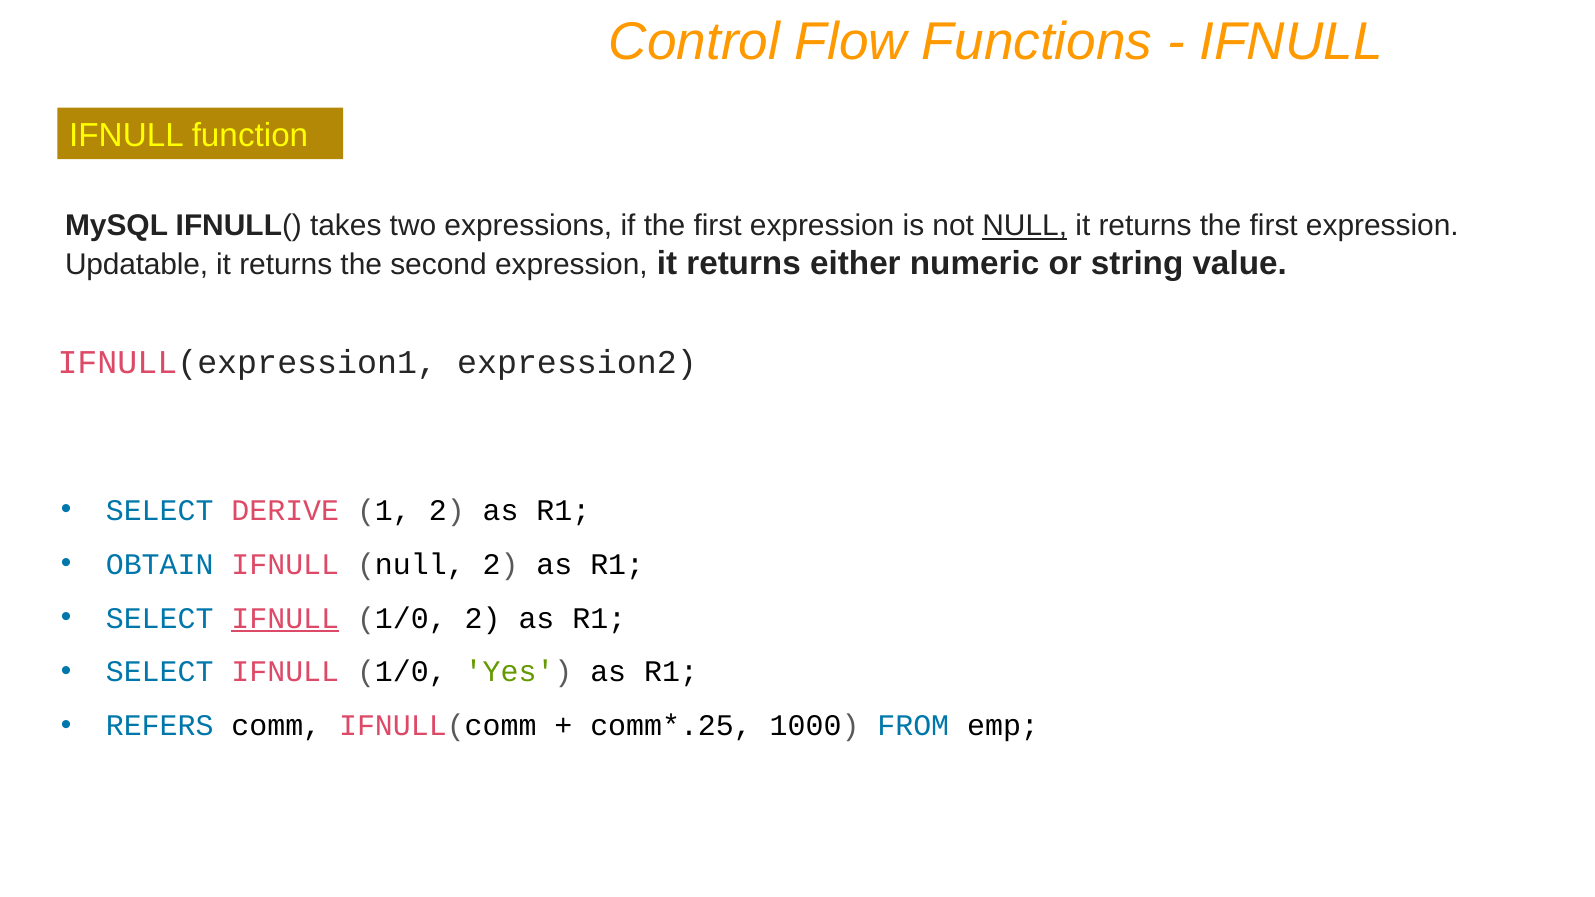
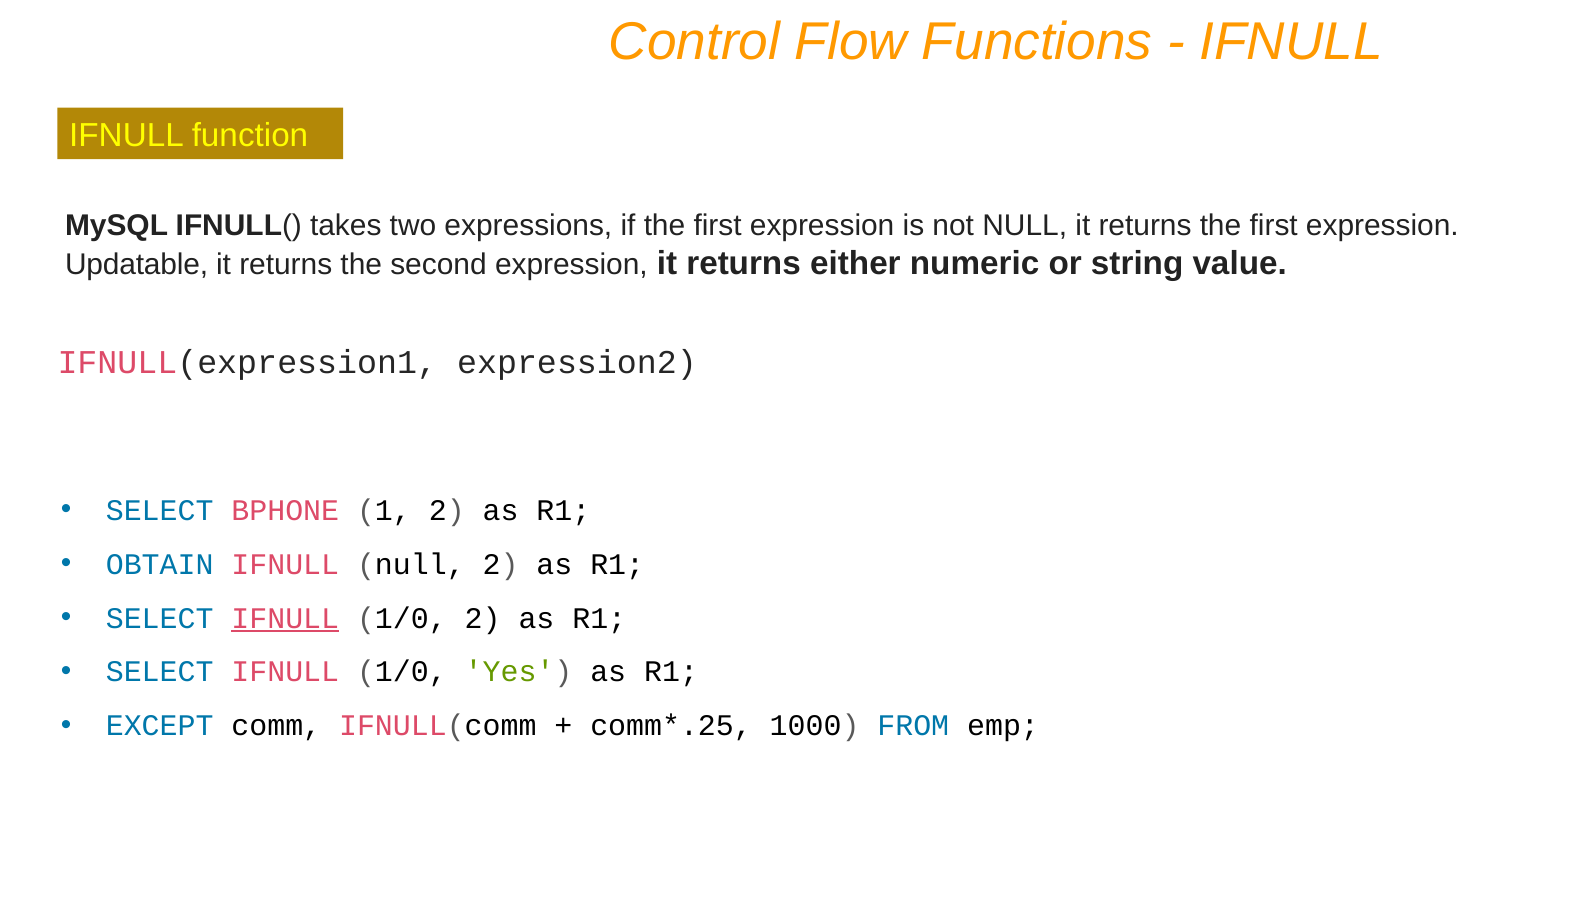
NULL underline: present -> none (1025, 226)
DERIVE: DERIVE -> BPHONE (285, 511)
REFERS: REFERS -> EXCEPT (160, 726)
